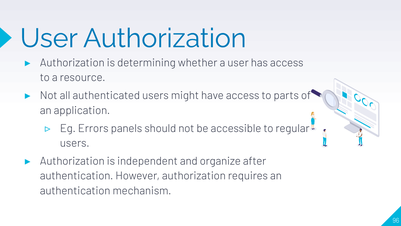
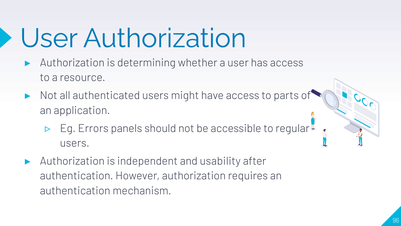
organize: organize -> usability (220, 161)
